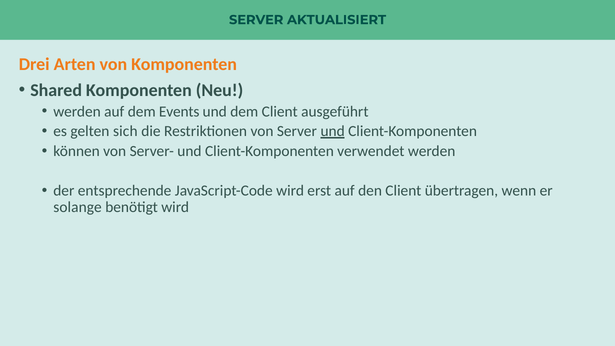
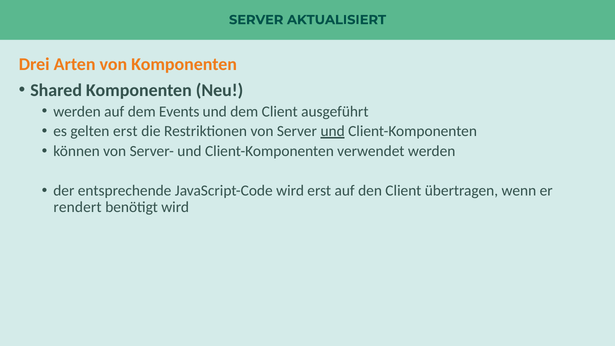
gelten sich: sich -> erst (125, 131)
solange: solange -> rendert (78, 207)
